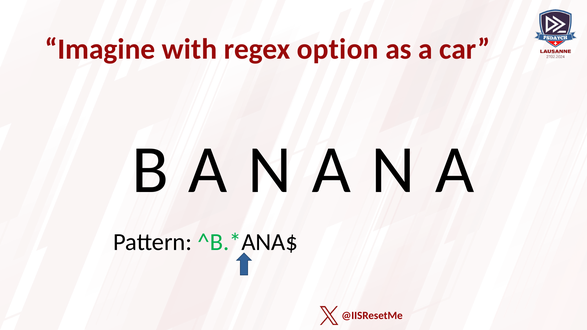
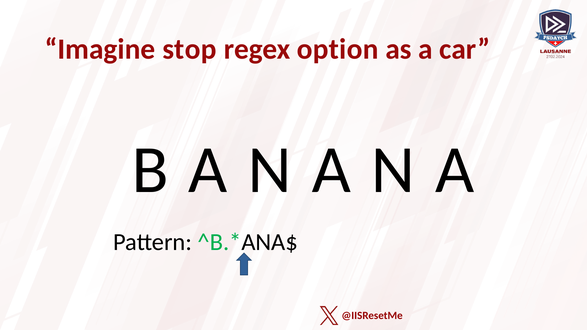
with: with -> stop (189, 49)
